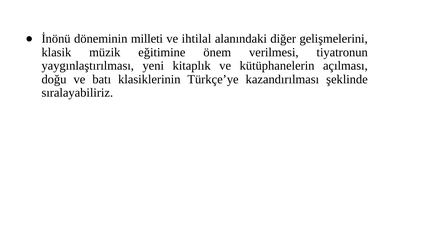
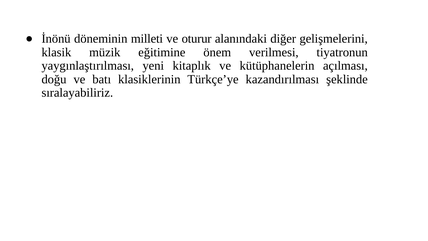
ihtilal: ihtilal -> oturur (197, 39)
